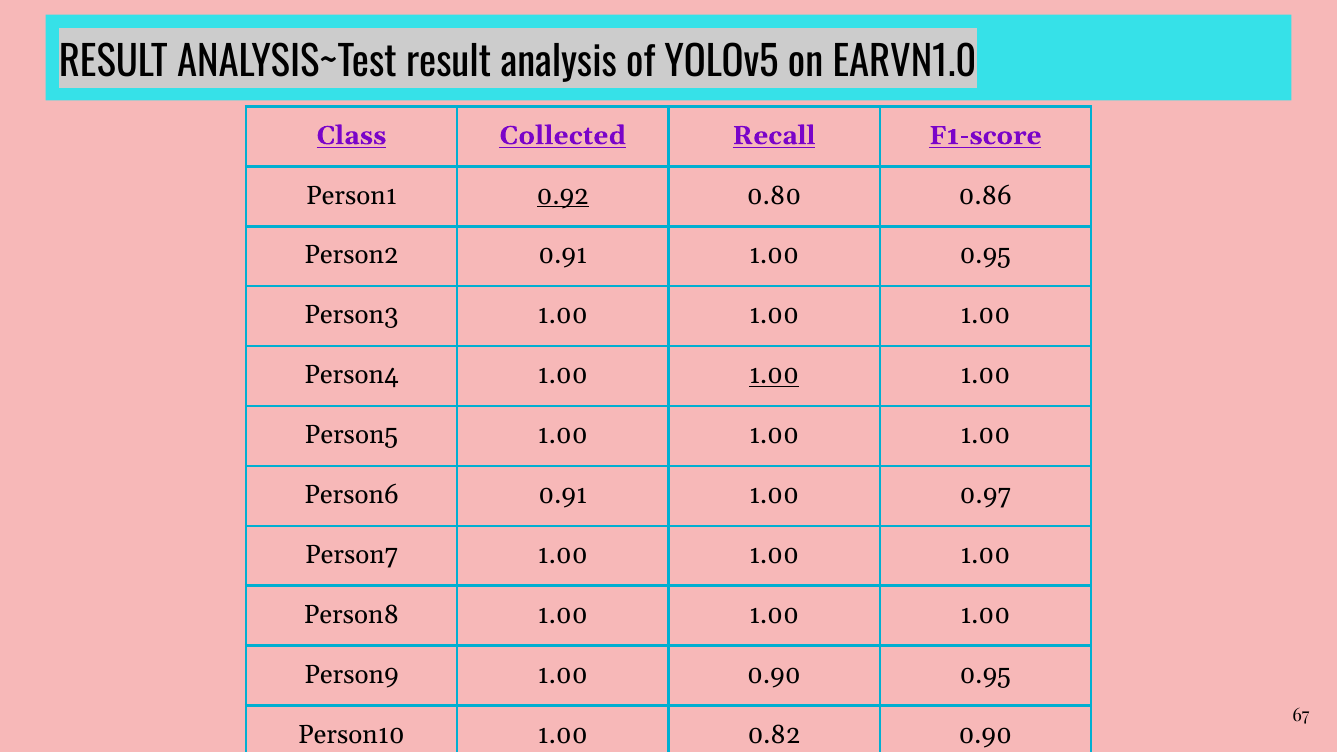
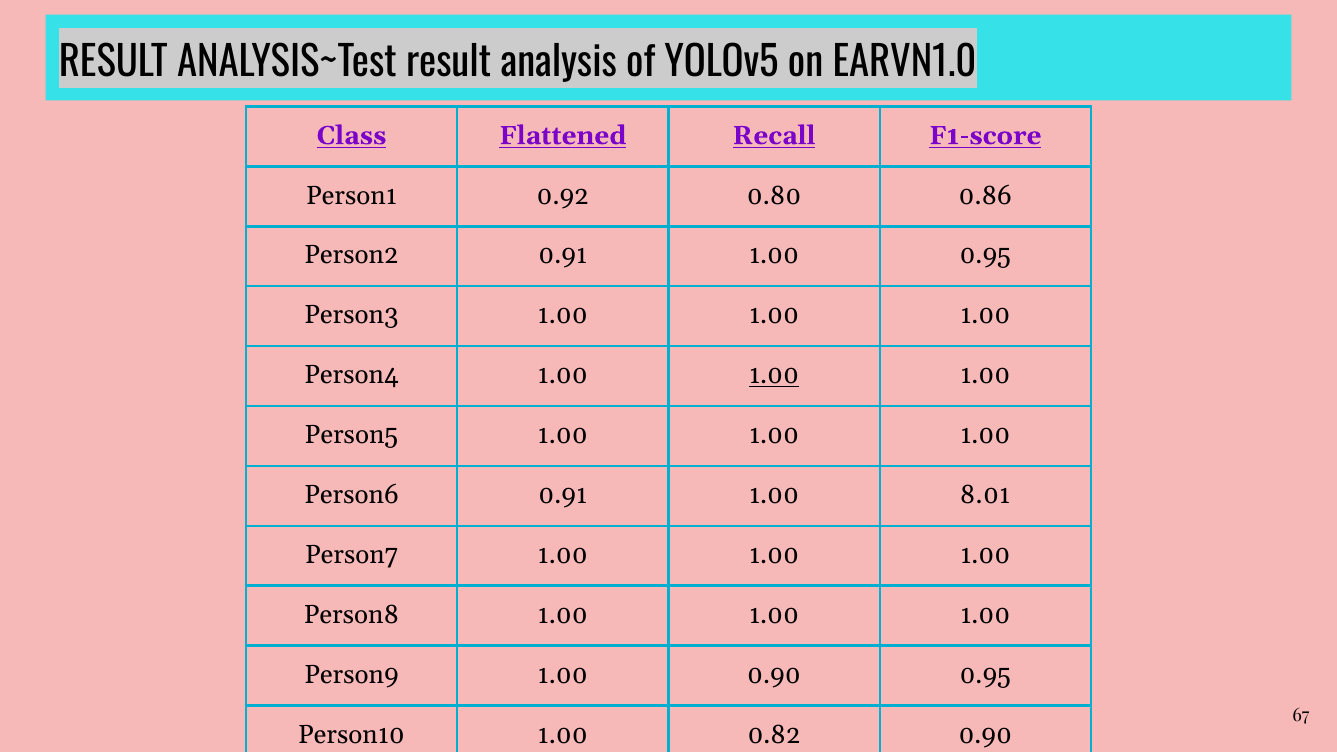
Collected: Collected -> Flattened (563, 136)
0.92 underline: present -> none (563, 195)
0.97: 0.97 -> 8.01 (985, 495)
